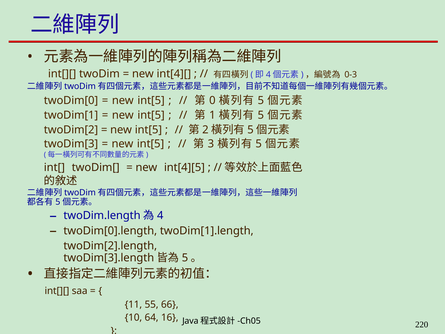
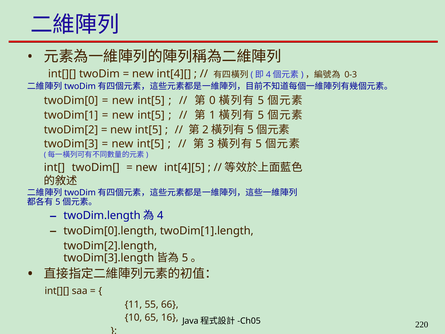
64: 64 -> 65 (152, 317)
